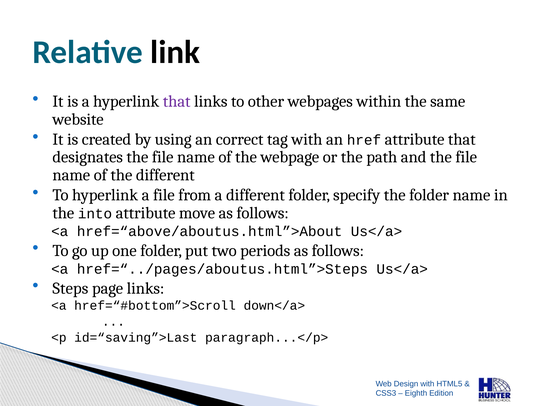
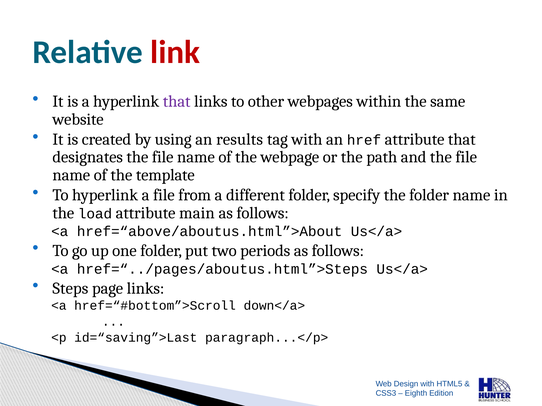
link colour: black -> red (175, 52)
correct: correct -> results (240, 140)
the different: different -> template (165, 175)
into: into -> load (95, 214)
move: move -> main (197, 213)
